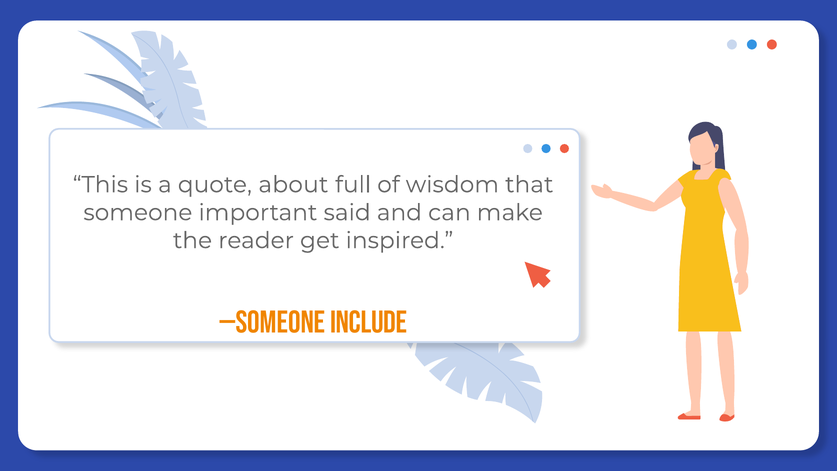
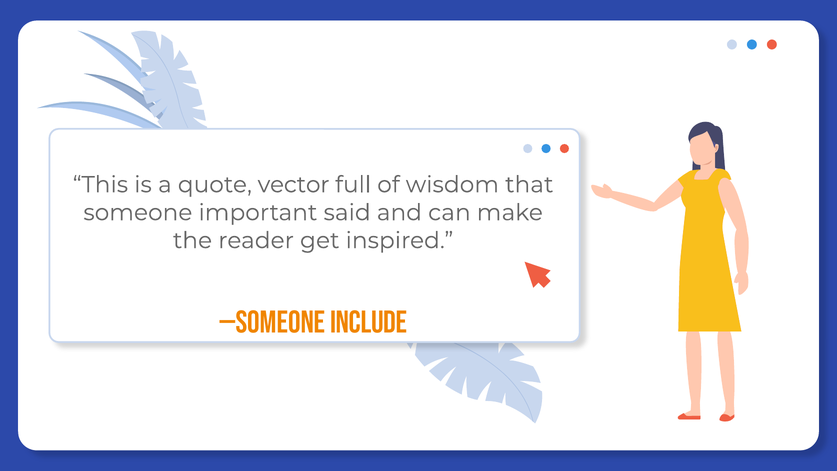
about: about -> vector (294, 185)
